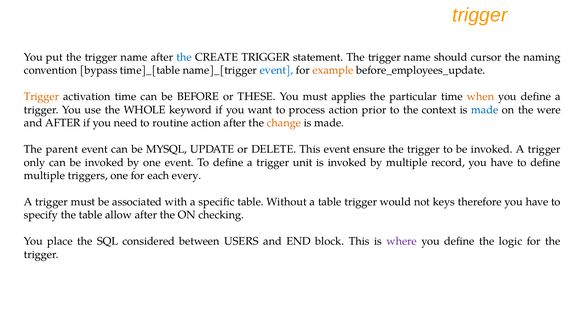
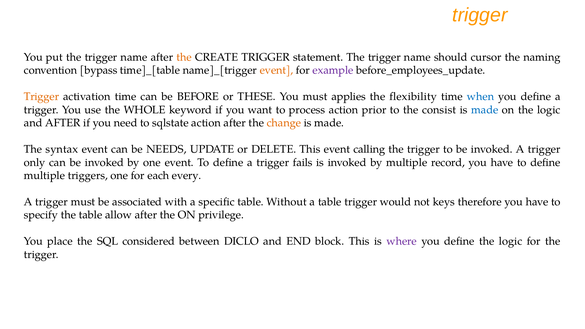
the colour: blue -> orange (184, 57)
event colour: blue -> orange (277, 70)
example colour: orange -> purple (333, 70)
particular: particular -> flexibility (413, 97)
when colour: orange -> blue (481, 97)
context: context -> consist (439, 110)
on the were: were -> logic (549, 110)
routine: routine -> sqlstate (170, 123)
parent: parent -> syntax (62, 149)
MYSQL: MYSQL -> NEEDS (166, 149)
ensure: ensure -> calling (369, 149)
unit: unit -> fails (303, 162)
checking: checking -> privilege (221, 215)
USERS: USERS -> DICLO (241, 241)
